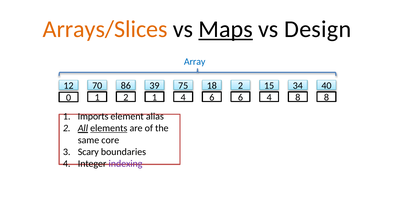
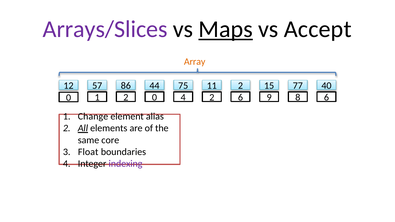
Arrays/Slices colour: orange -> purple (105, 29)
Design: Design -> Accept (318, 29)
Array colour: blue -> orange (195, 62)
70: 70 -> 57 (97, 86)
39: 39 -> 44 (154, 86)
18: 18 -> 11 (212, 86)
34: 34 -> 77 (298, 86)
2 1: 1 -> 0 (154, 97)
4 6: 6 -> 2 (212, 97)
6 4: 4 -> 9 (269, 97)
8 8: 8 -> 6 (326, 97)
Imports: Imports -> Change (93, 116)
elements underline: present -> none (109, 128)
Scary: Scary -> Float (88, 152)
